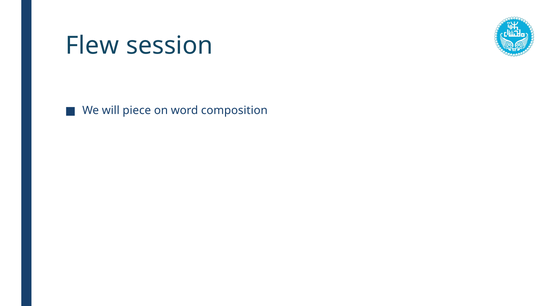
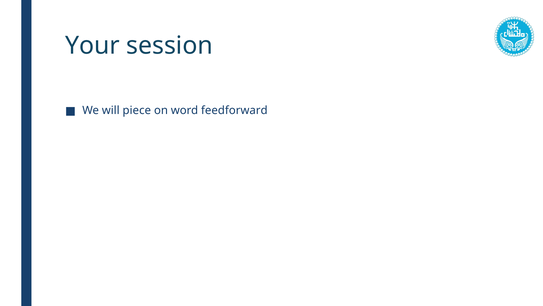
Flew: Flew -> Your (92, 46)
composition: composition -> feedforward (234, 110)
